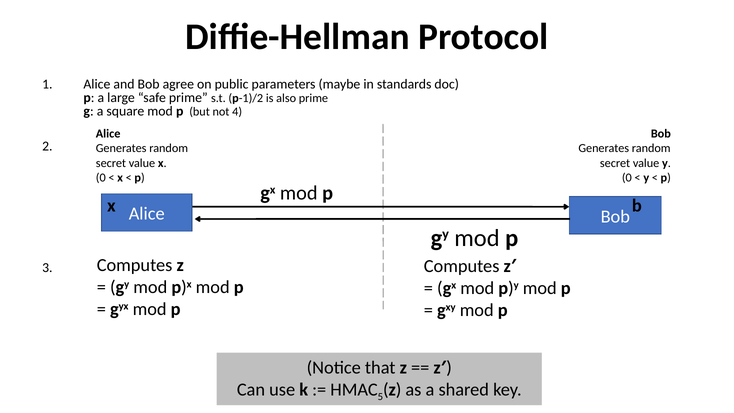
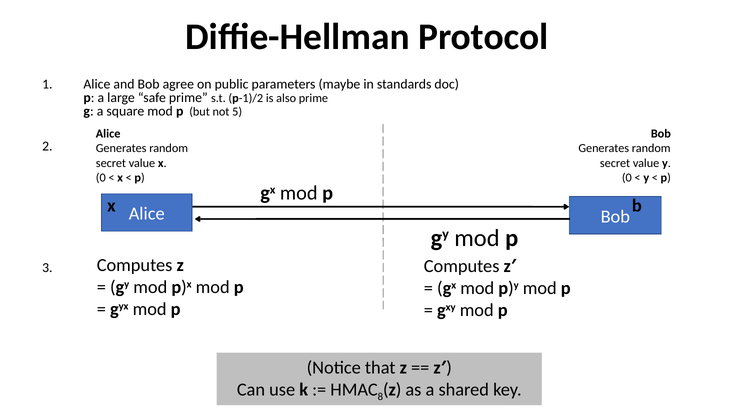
4: 4 -> 5 (237, 112)
5: 5 -> 8 (380, 397)
